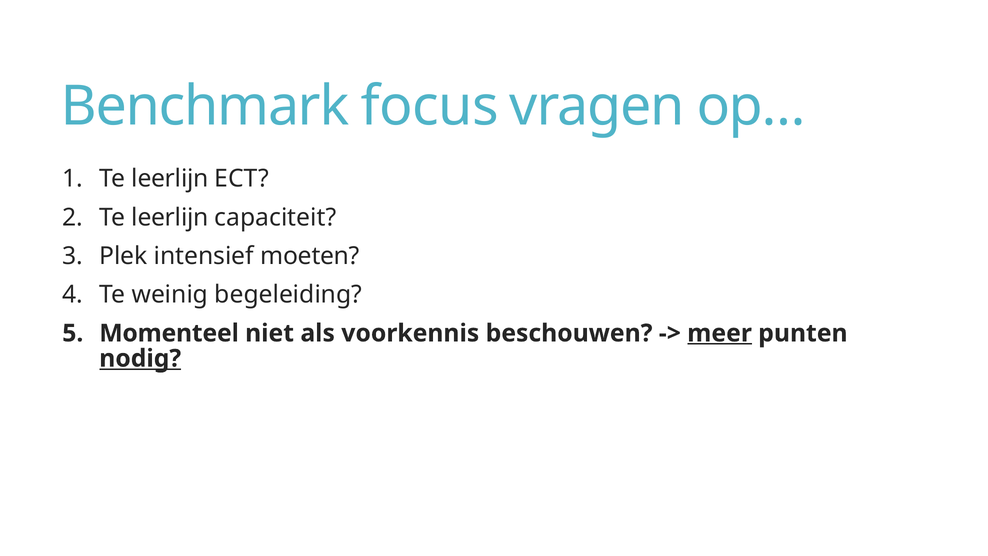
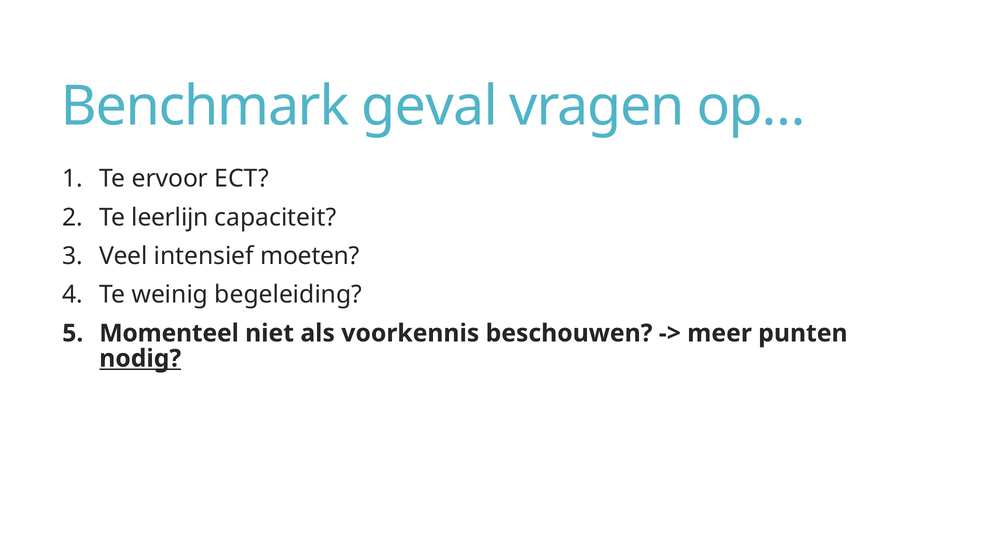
focus: focus -> geval (430, 106)
leerlijn: leerlijn -> ervoor (170, 179)
Plek: Plek -> Veel (123, 256)
meer underline: present -> none (720, 333)
